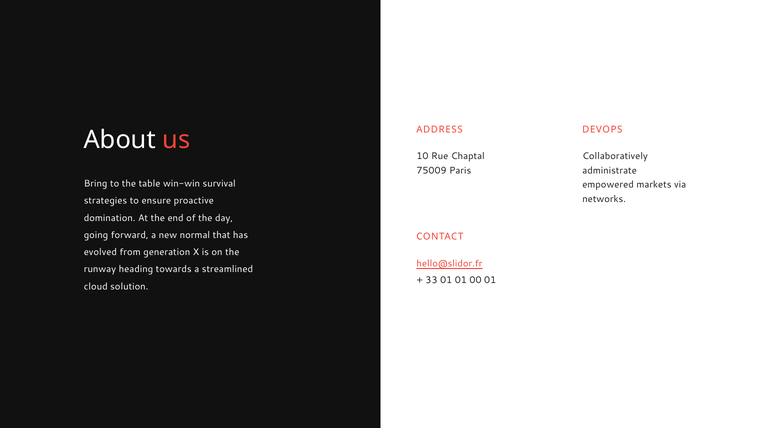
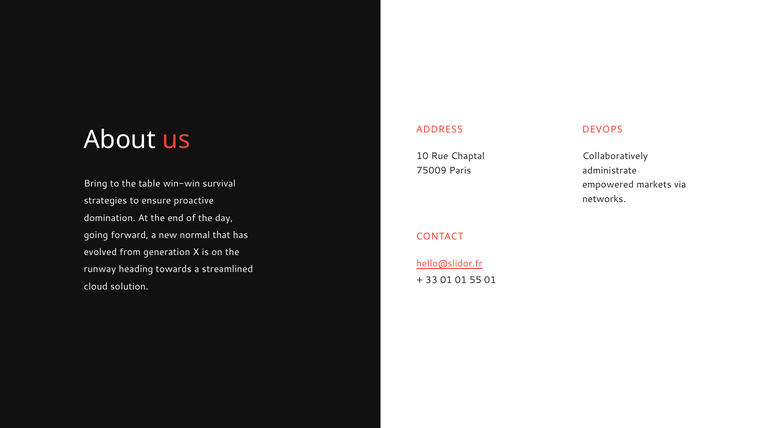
00: 00 -> 55 (476, 280)
